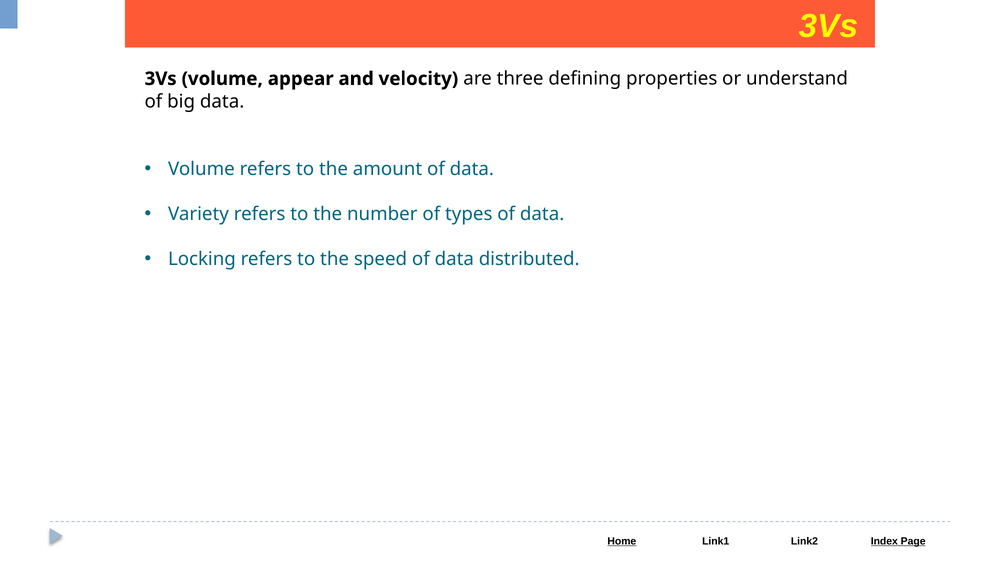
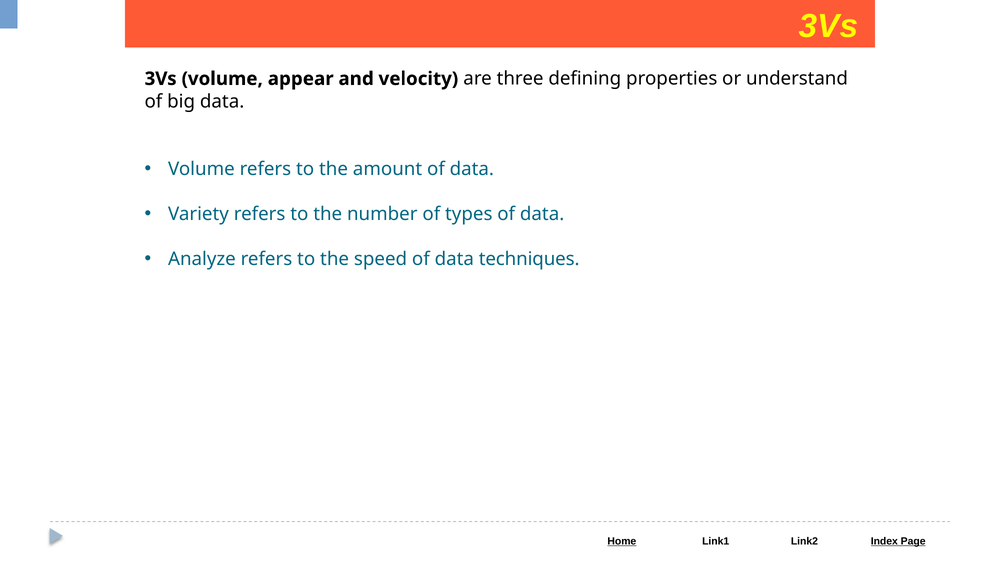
Locking: Locking -> Analyze (202, 259)
distributed: distributed -> techniques (529, 259)
